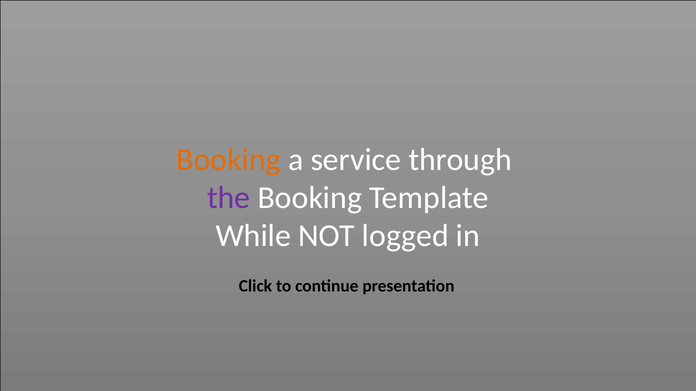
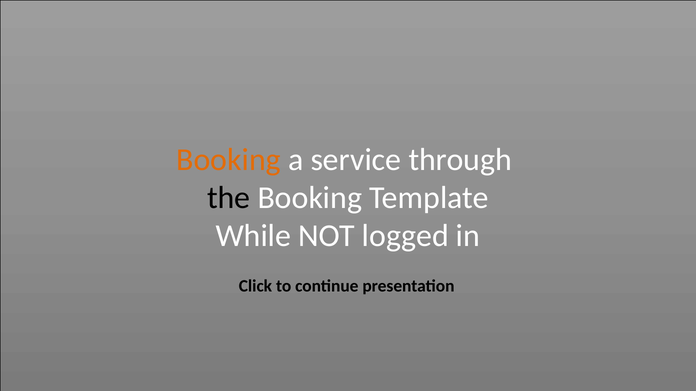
the colour: purple -> black (229, 198)
